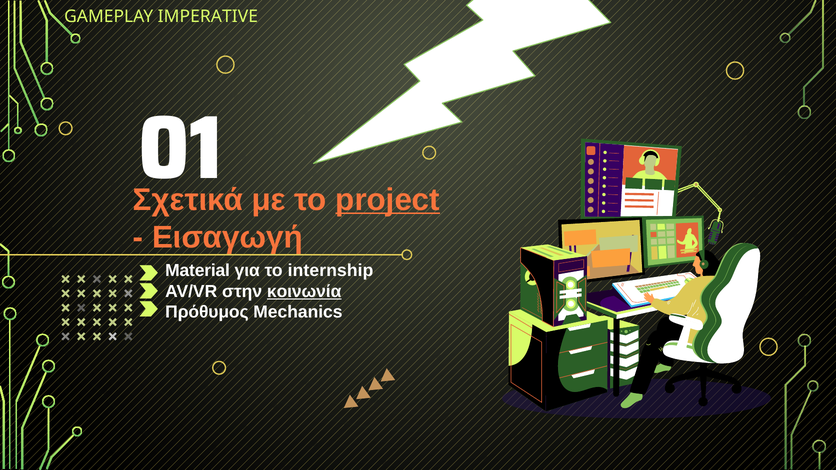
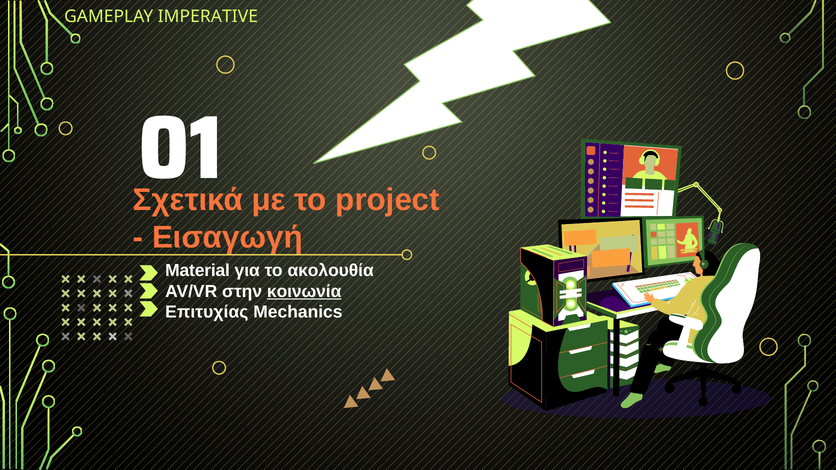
project underline: present -> none (388, 200)
internship: internship -> ακολουθία (331, 271)
Πρόθυμος: Πρόθυμος -> Επιτυχίας (207, 312)
